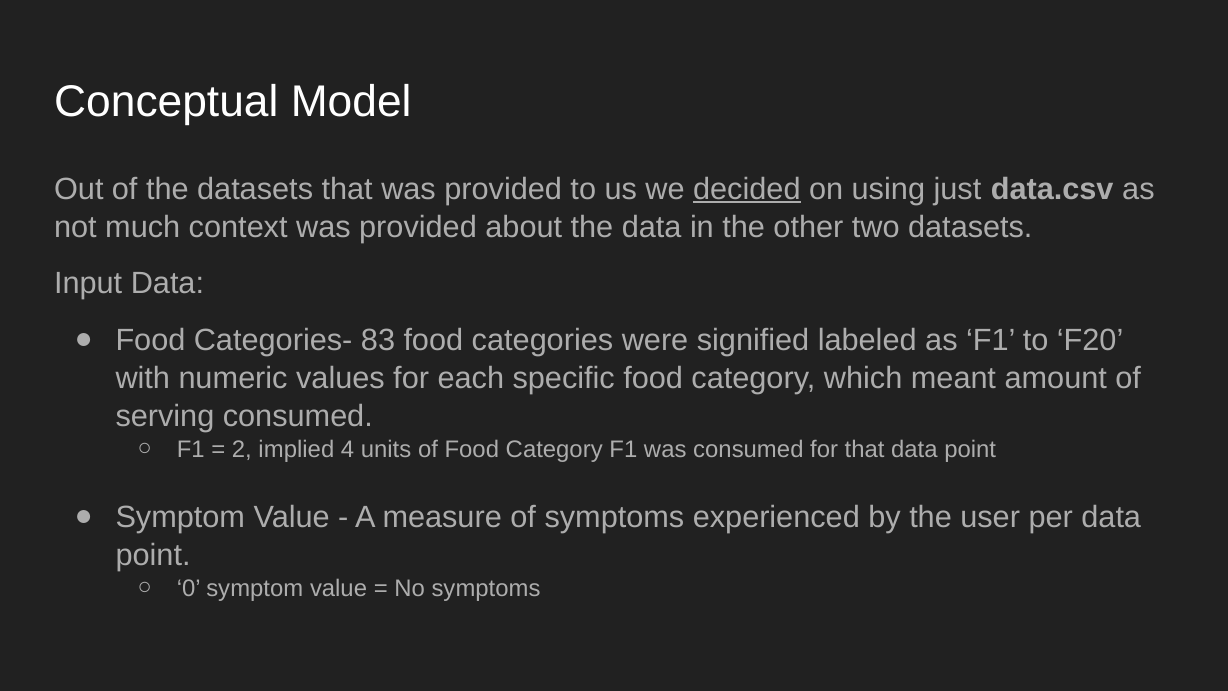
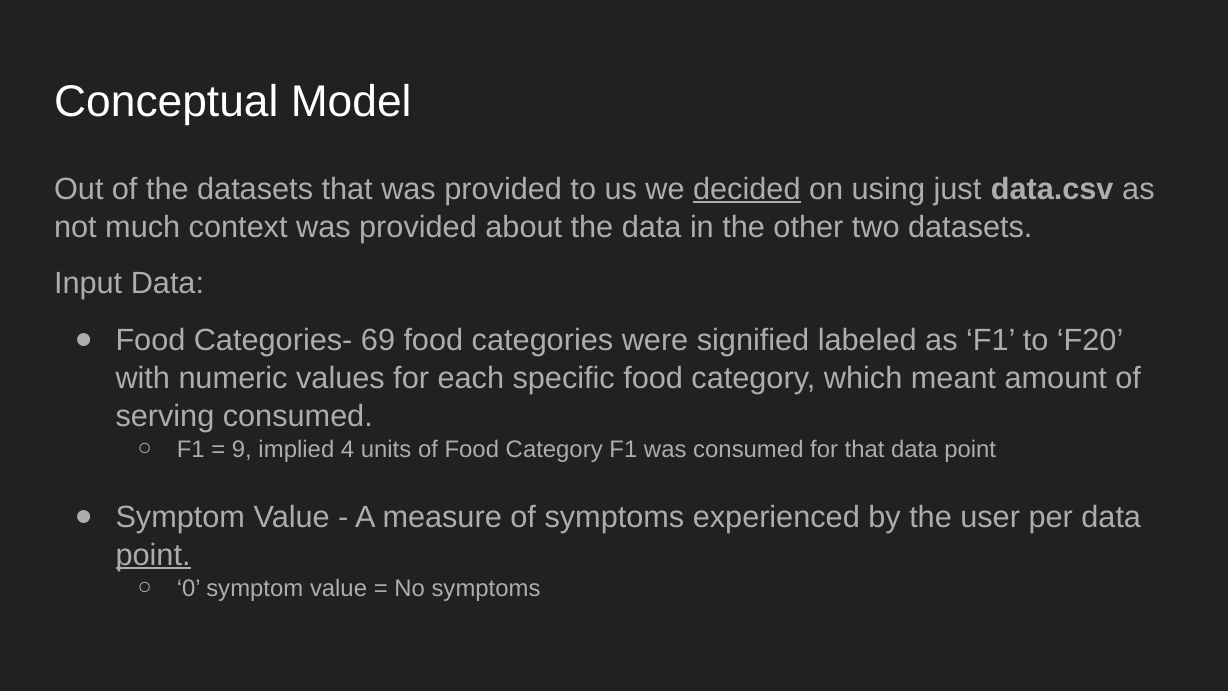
83: 83 -> 69 (378, 340)
2: 2 -> 9 (242, 449)
point underline: none -> present (153, 555)
